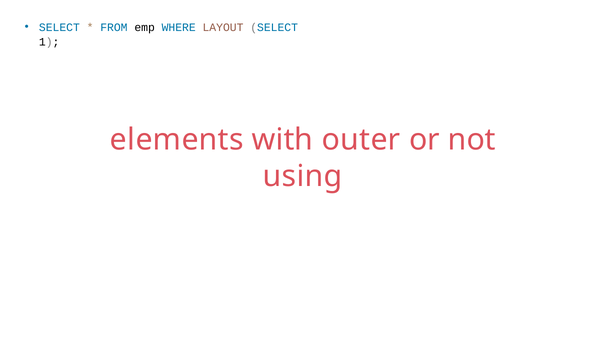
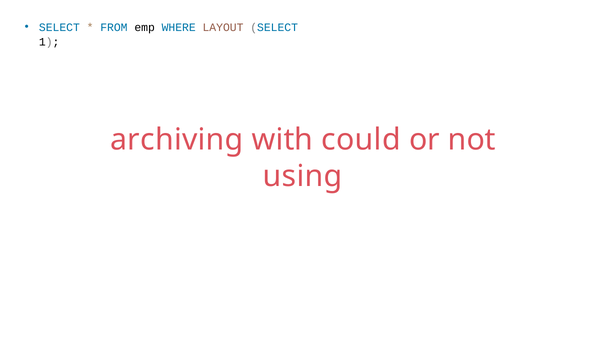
elements: elements -> archiving (177, 140)
outer: outer -> could (361, 140)
